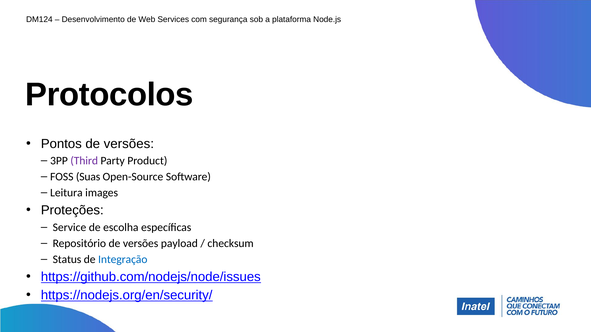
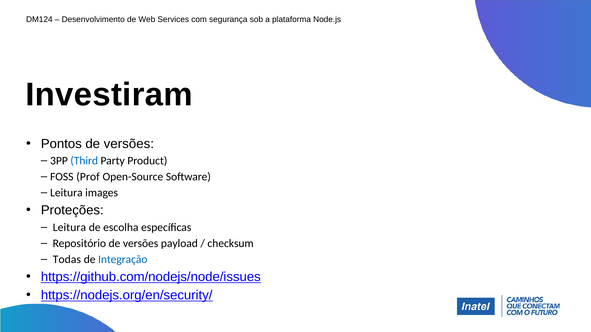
Protocolos: Protocolos -> Investiram (109, 95)
Third colour: purple -> blue (84, 161)
Suas: Suas -> Prof (88, 177)
Service: Service -> Leitura (69, 228)
Status: Status -> Todas (67, 260)
